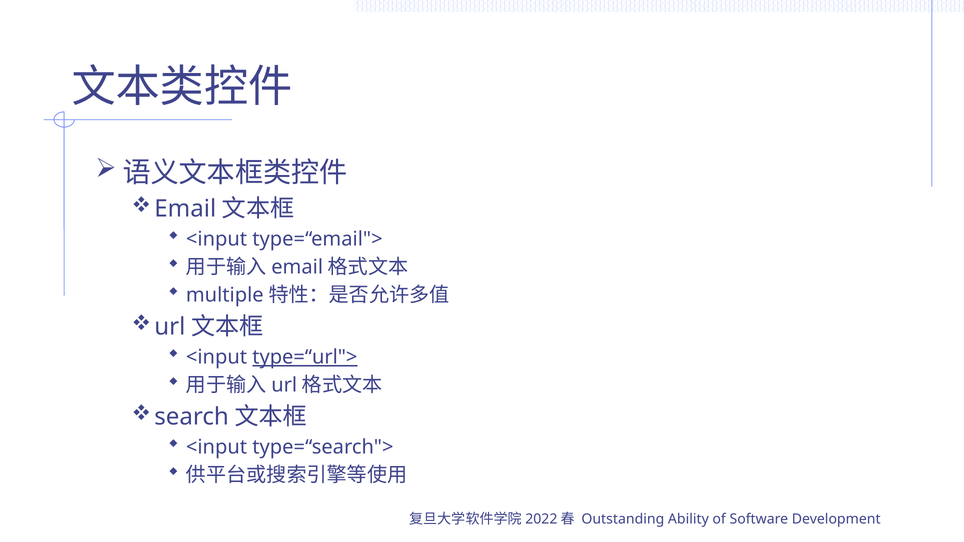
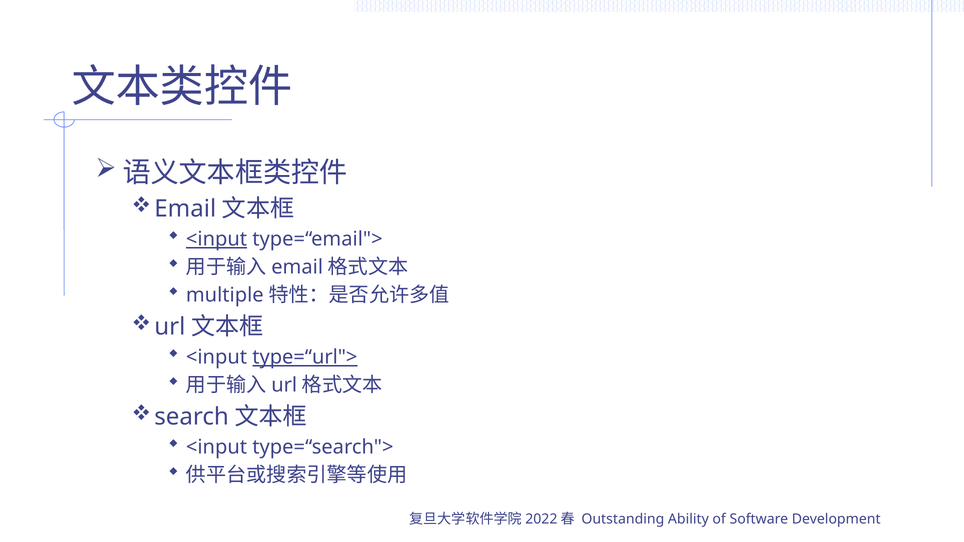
<input underline: none -> present (217, 239)
